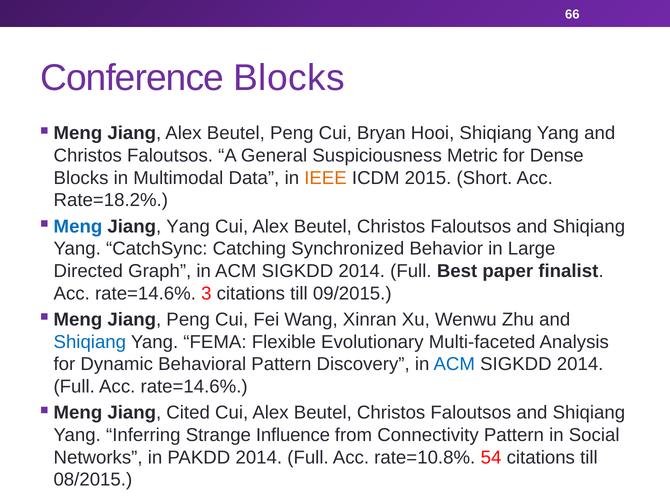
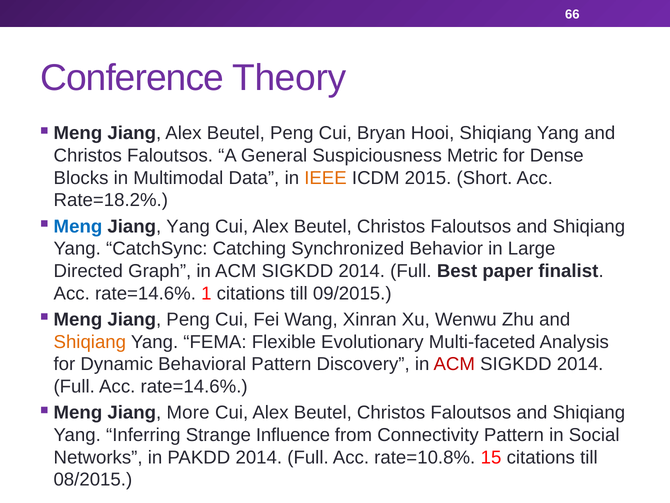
Conference Blocks: Blocks -> Theory (289, 78)
3: 3 -> 1 (206, 293)
Shiqiang colour: blue -> orange (90, 342)
ACM colour: blue -> red (454, 364)
Cited: Cited -> More (188, 412)
54: 54 -> 15 (491, 457)
